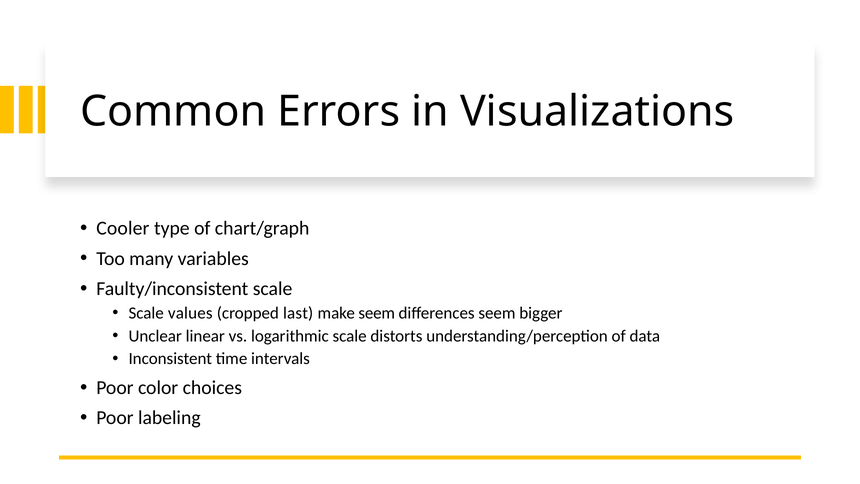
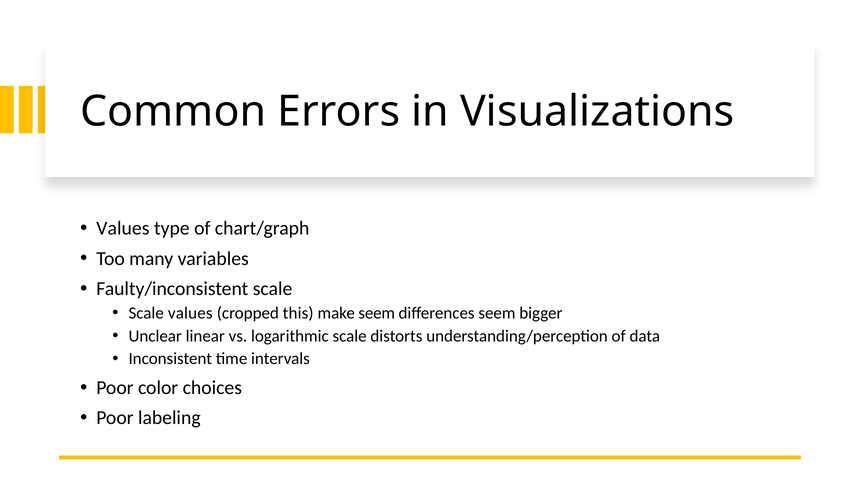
Cooler: Cooler -> Values (123, 228)
last: last -> this (298, 313)
